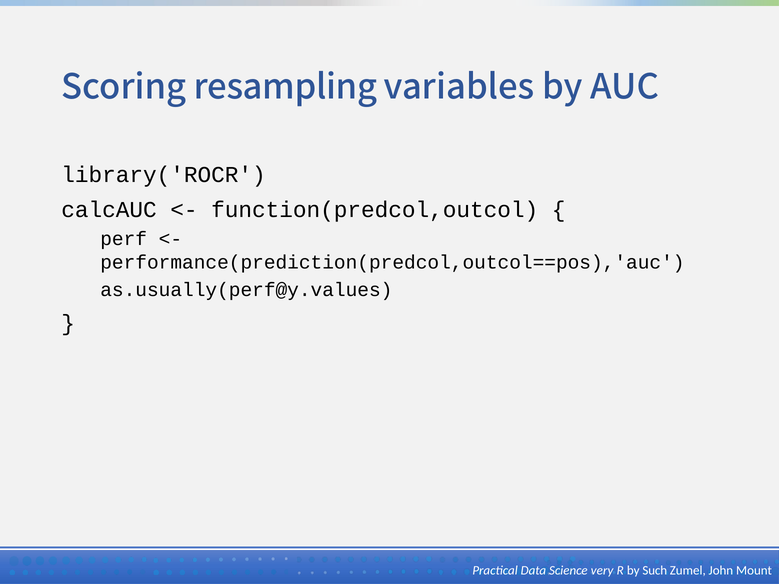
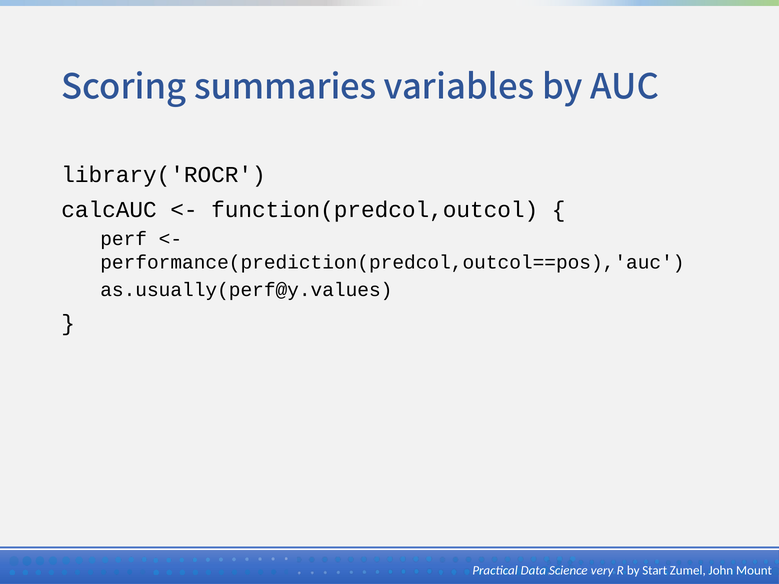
resampling: resampling -> summaries (285, 87)
Such: Such -> Start (655, 571)
